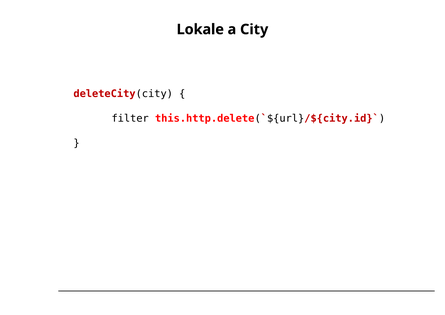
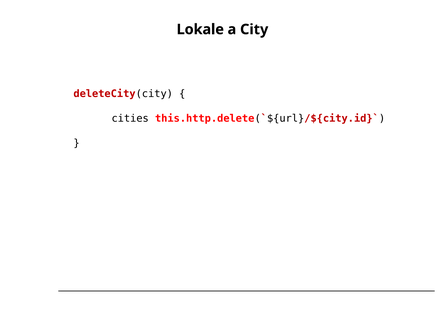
filter: filter -> cities (130, 118)
